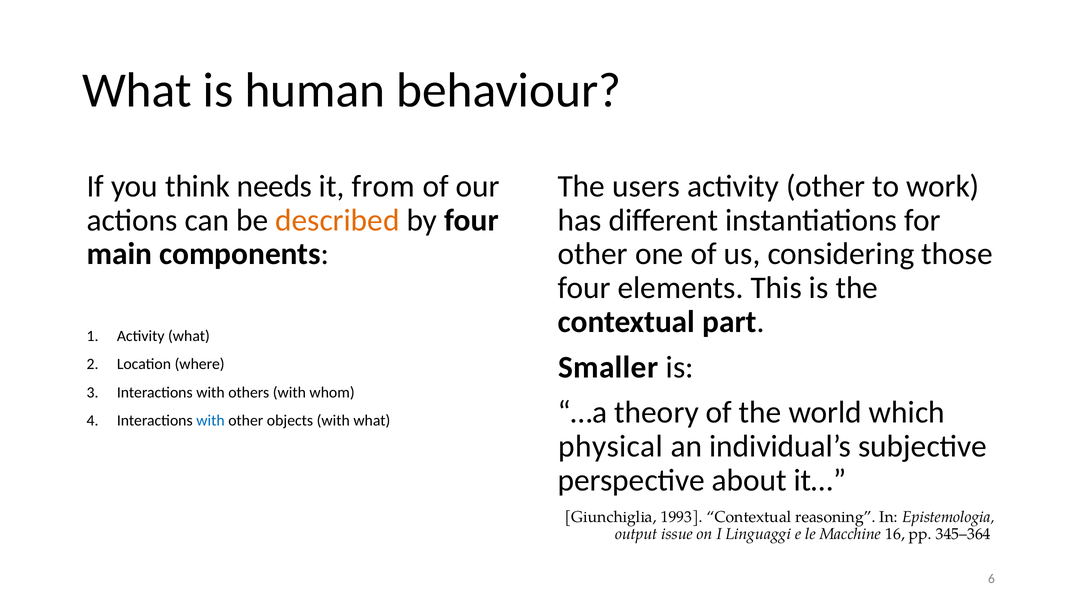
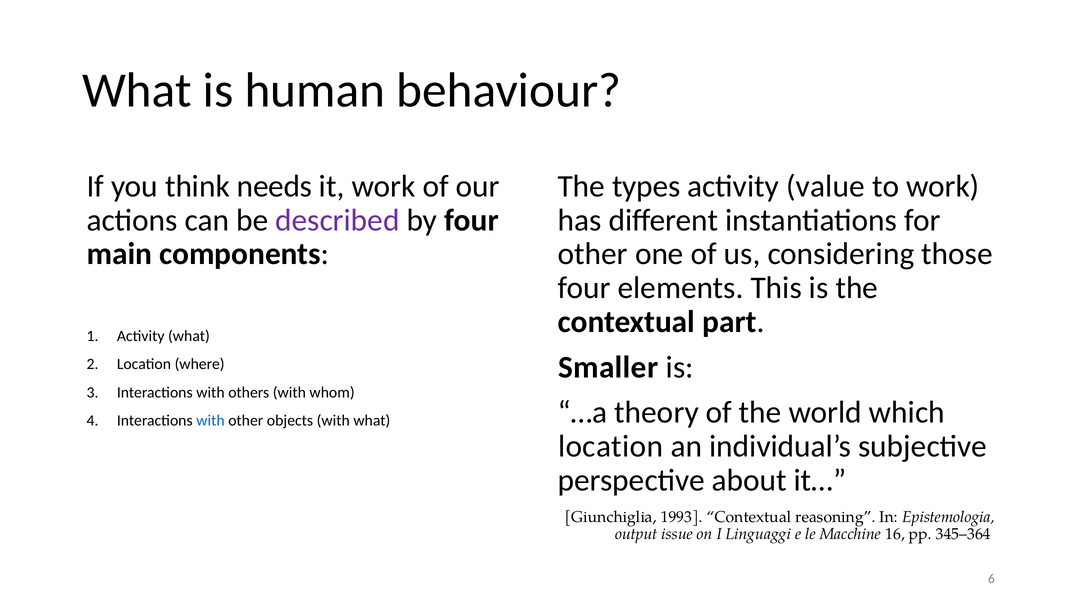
it from: from -> work (384, 186)
users: users -> types (646, 186)
activity other: other -> value (826, 186)
described colour: orange -> purple (337, 220)
physical: physical -> location (611, 446)
